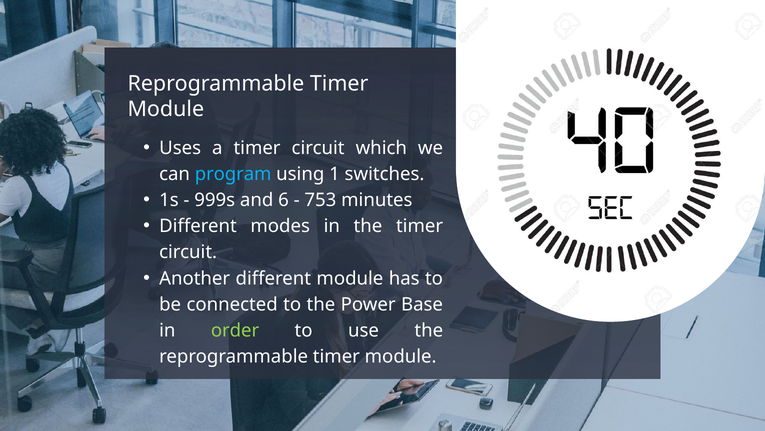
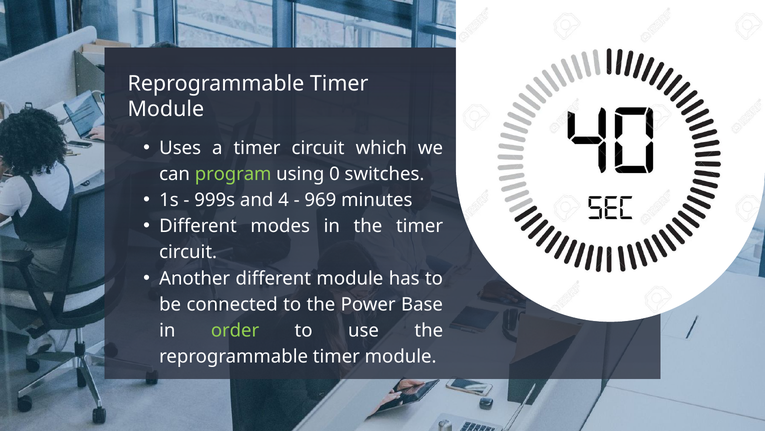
program colour: light blue -> light green (233, 174)
1: 1 -> 0 (335, 174)
6: 6 -> 4 (283, 200)
753: 753 -> 969 (320, 200)
